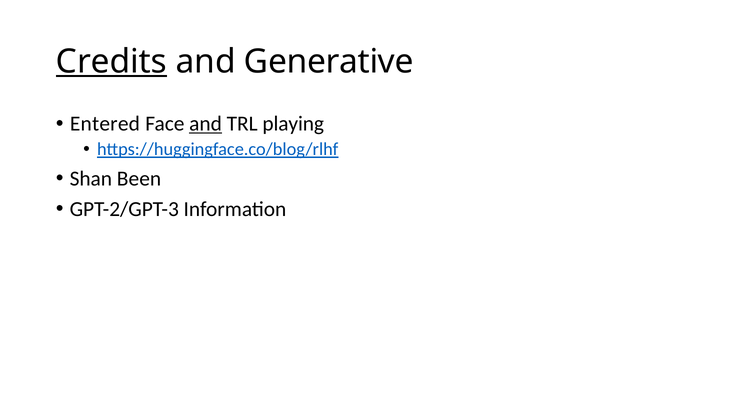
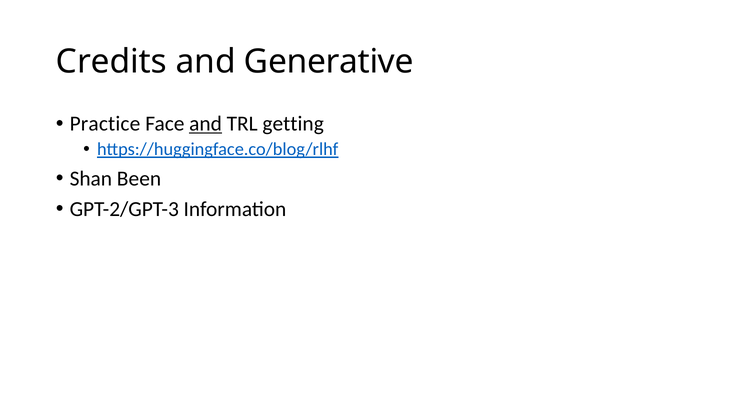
Credits underline: present -> none (111, 62)
Entered: Entered -> Practice (105, 124)
playing: playing -> getting (293, 124)
